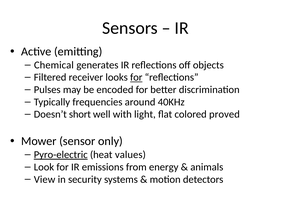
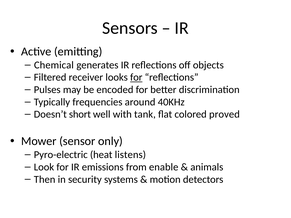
light: light -> tank (145, 114)
Pyro-electric underline: present -> none (61, 155)
values: values -> listens (130, 155)
energy: energy -> enable (164, 167)
View: View -> Then (45, 180)
